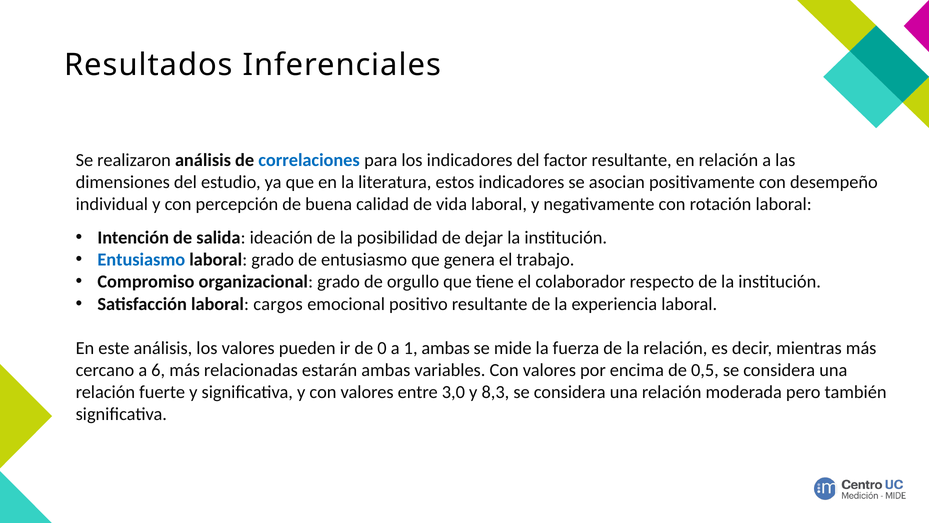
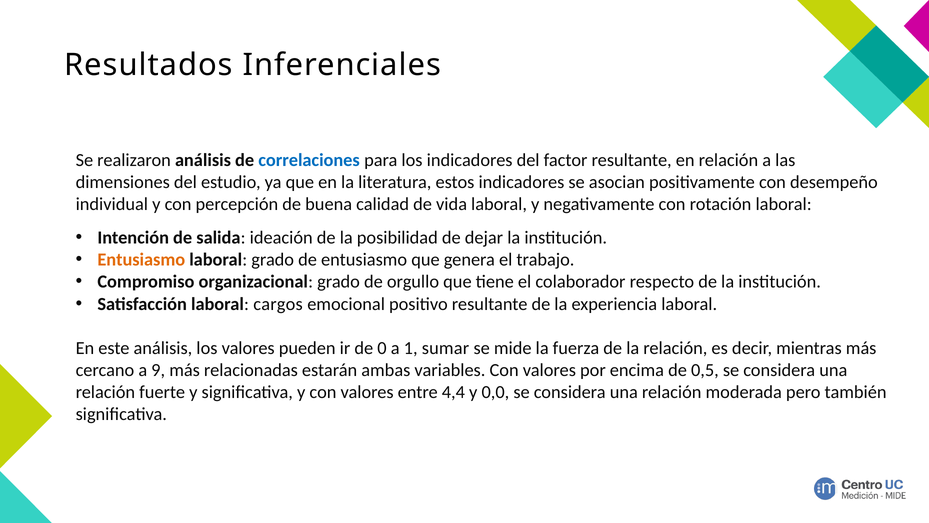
Entusiasmo colour: blue -> orange (141, 260)
1 ambas: ambas -> sumar (445, 348)
6: 6 -> 9 (158, 370)
3,0: 3,0 -> 4,4 (453, 392)
8,3: 8,3 -> 0,0 (495, 392)
